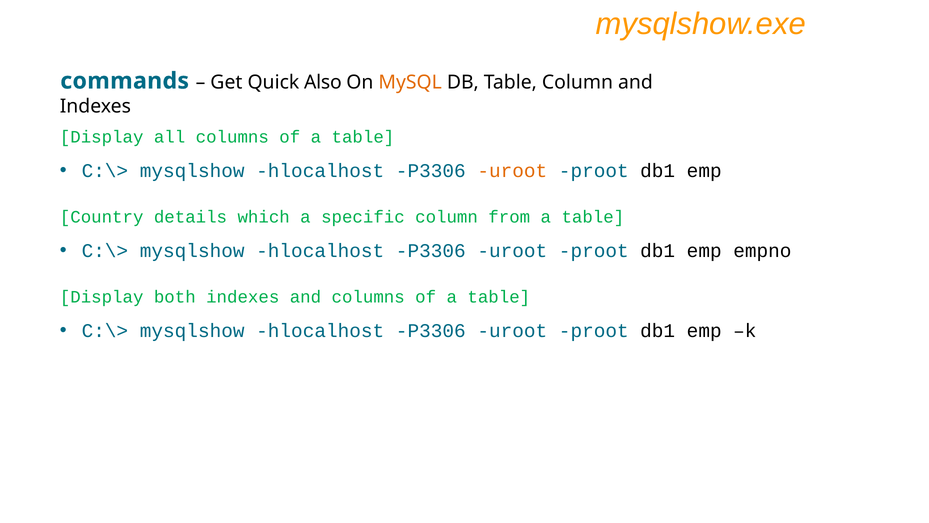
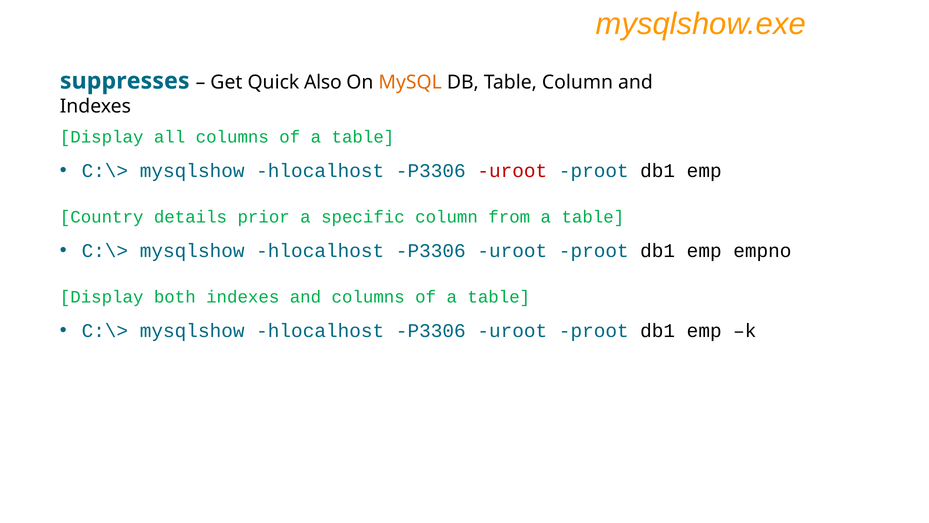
commands: commands -> suppresses (125, 81)
uroot colour: orange -> red (512, 171)
which: which -> prior (264, 217)
